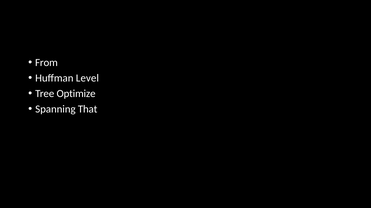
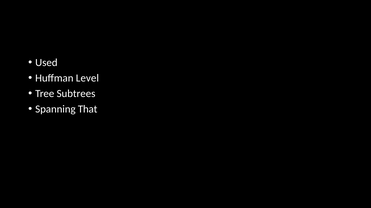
From: From -> Used (46, 63)
Optimize: Optimize -> Subtrees (76, 94)
